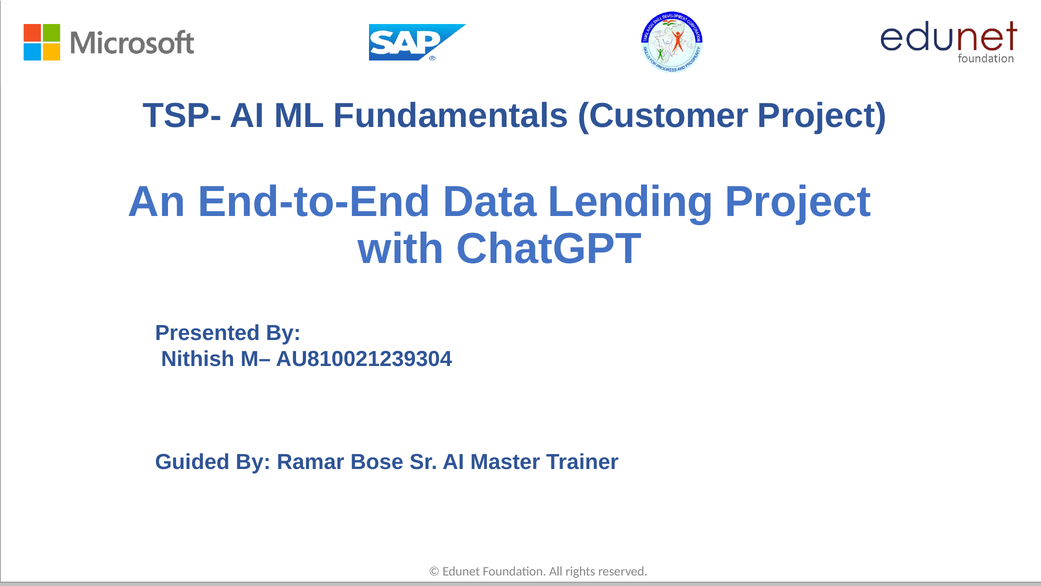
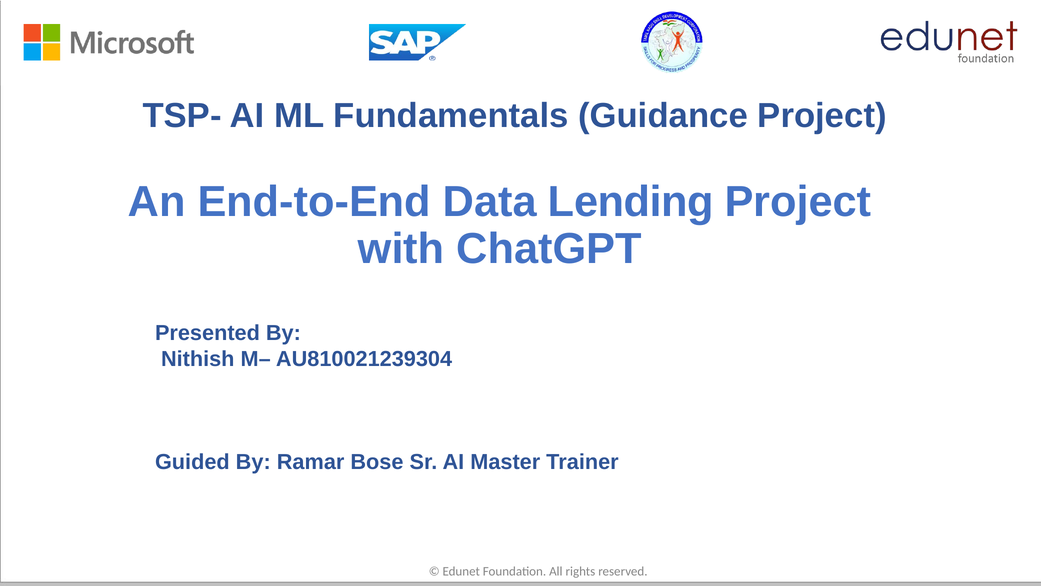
Customer: Customer -> Guidance (663, 115)
